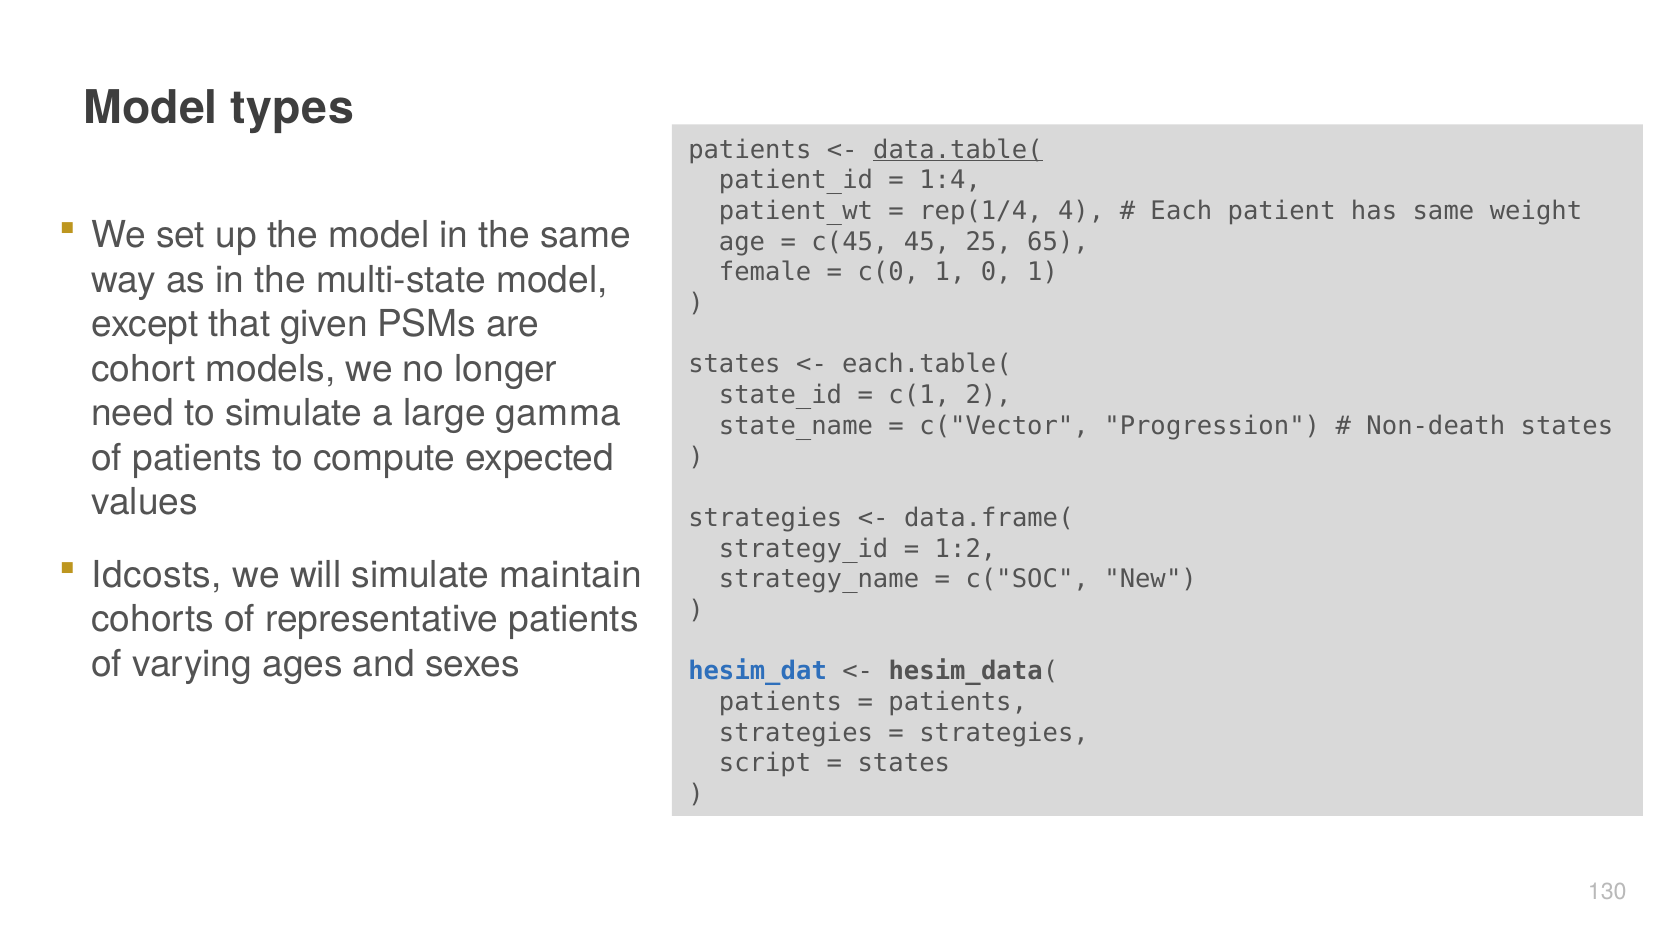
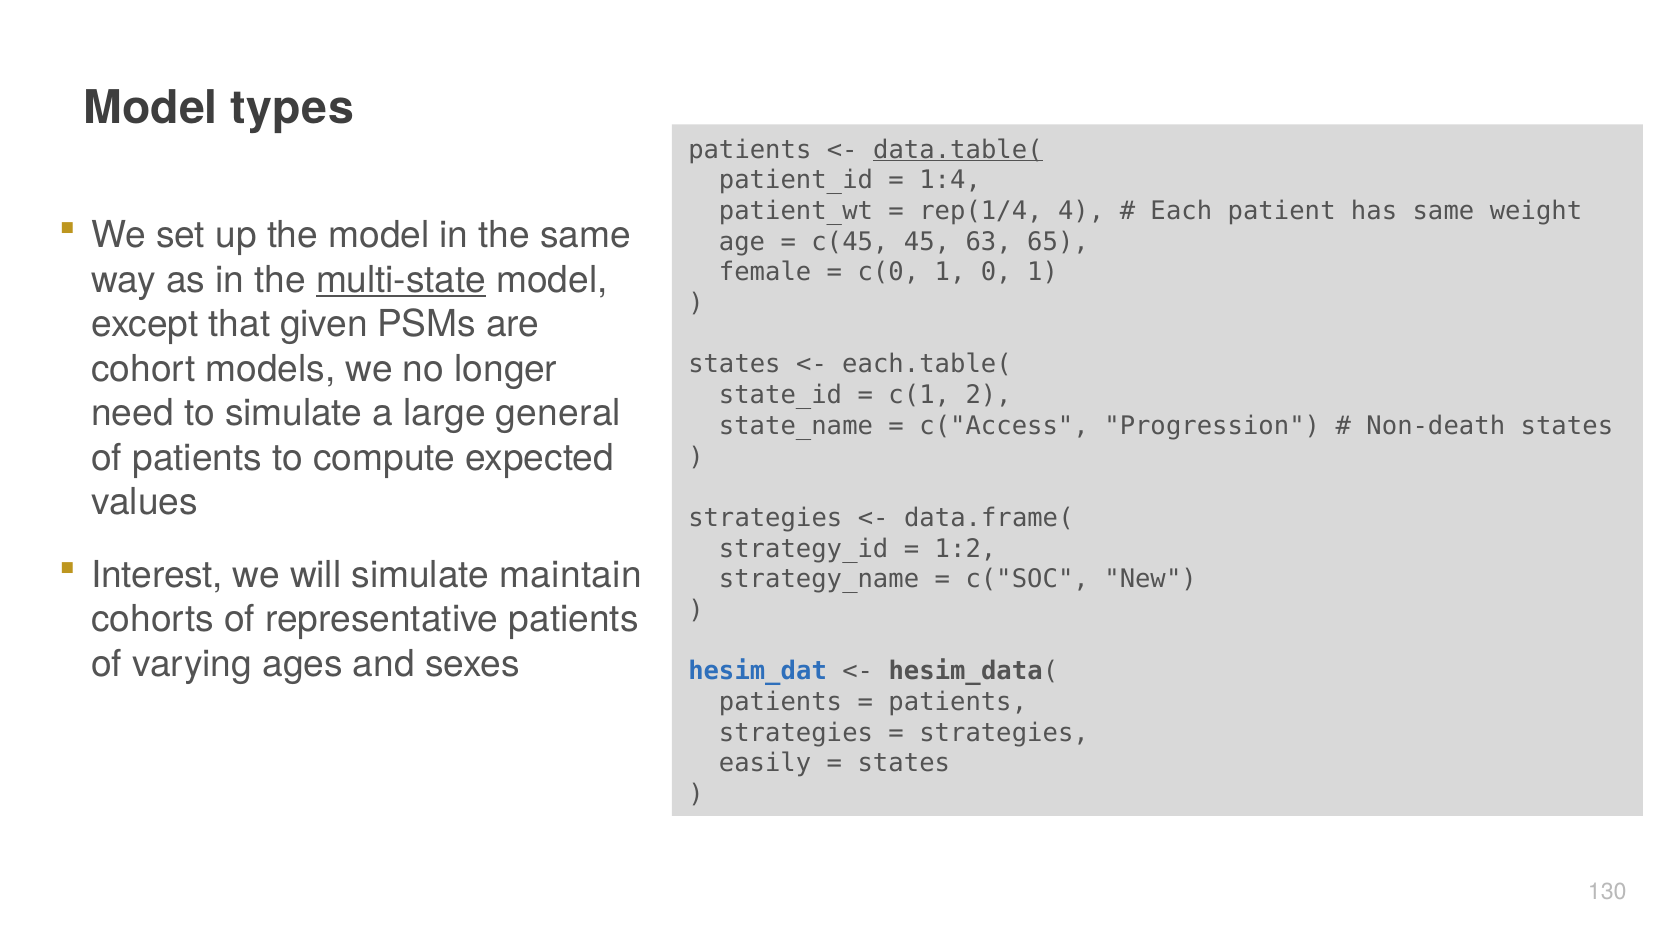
25: 25 -> 63 (989, 242)
multi-state underline: none -> present (401, 280)
gamma: gamma -> general (559, 413)
c("Vector: c("Vector -> c("Access (1004, 426)
Idcosts: Idcosts -> Interest (157, 575)
script: script -> easily (765, 763)
